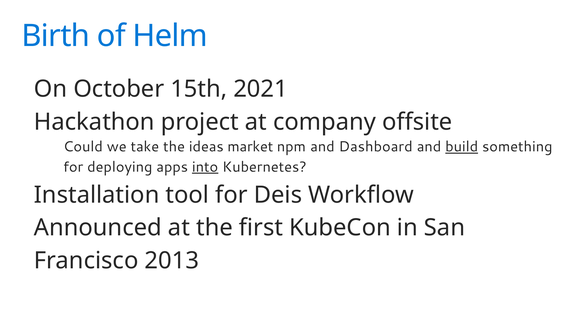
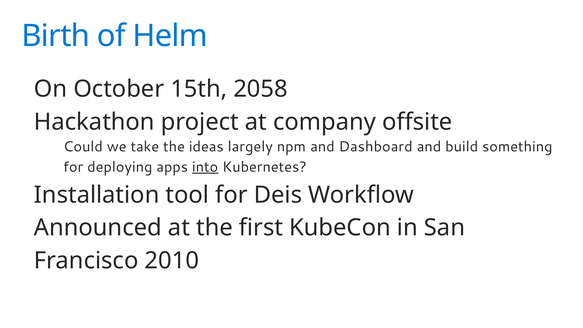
2021: 2021 -> 2058 (261, 89)
market: market -> largely (250, 147)
build underline: present -> none (462, 147)
2013: 2013 -> 2010 (172, 261)
